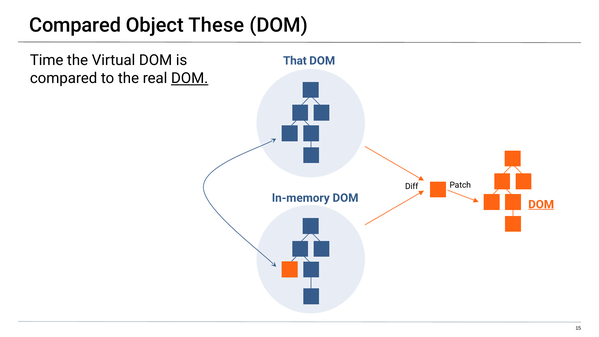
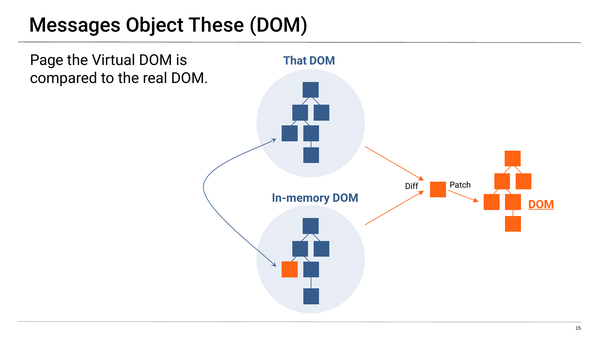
Compared: Compared -> Messages (75, 25)
Time: Time -> Page (47, 60)
DOM underline: present -> none (190, 78)
